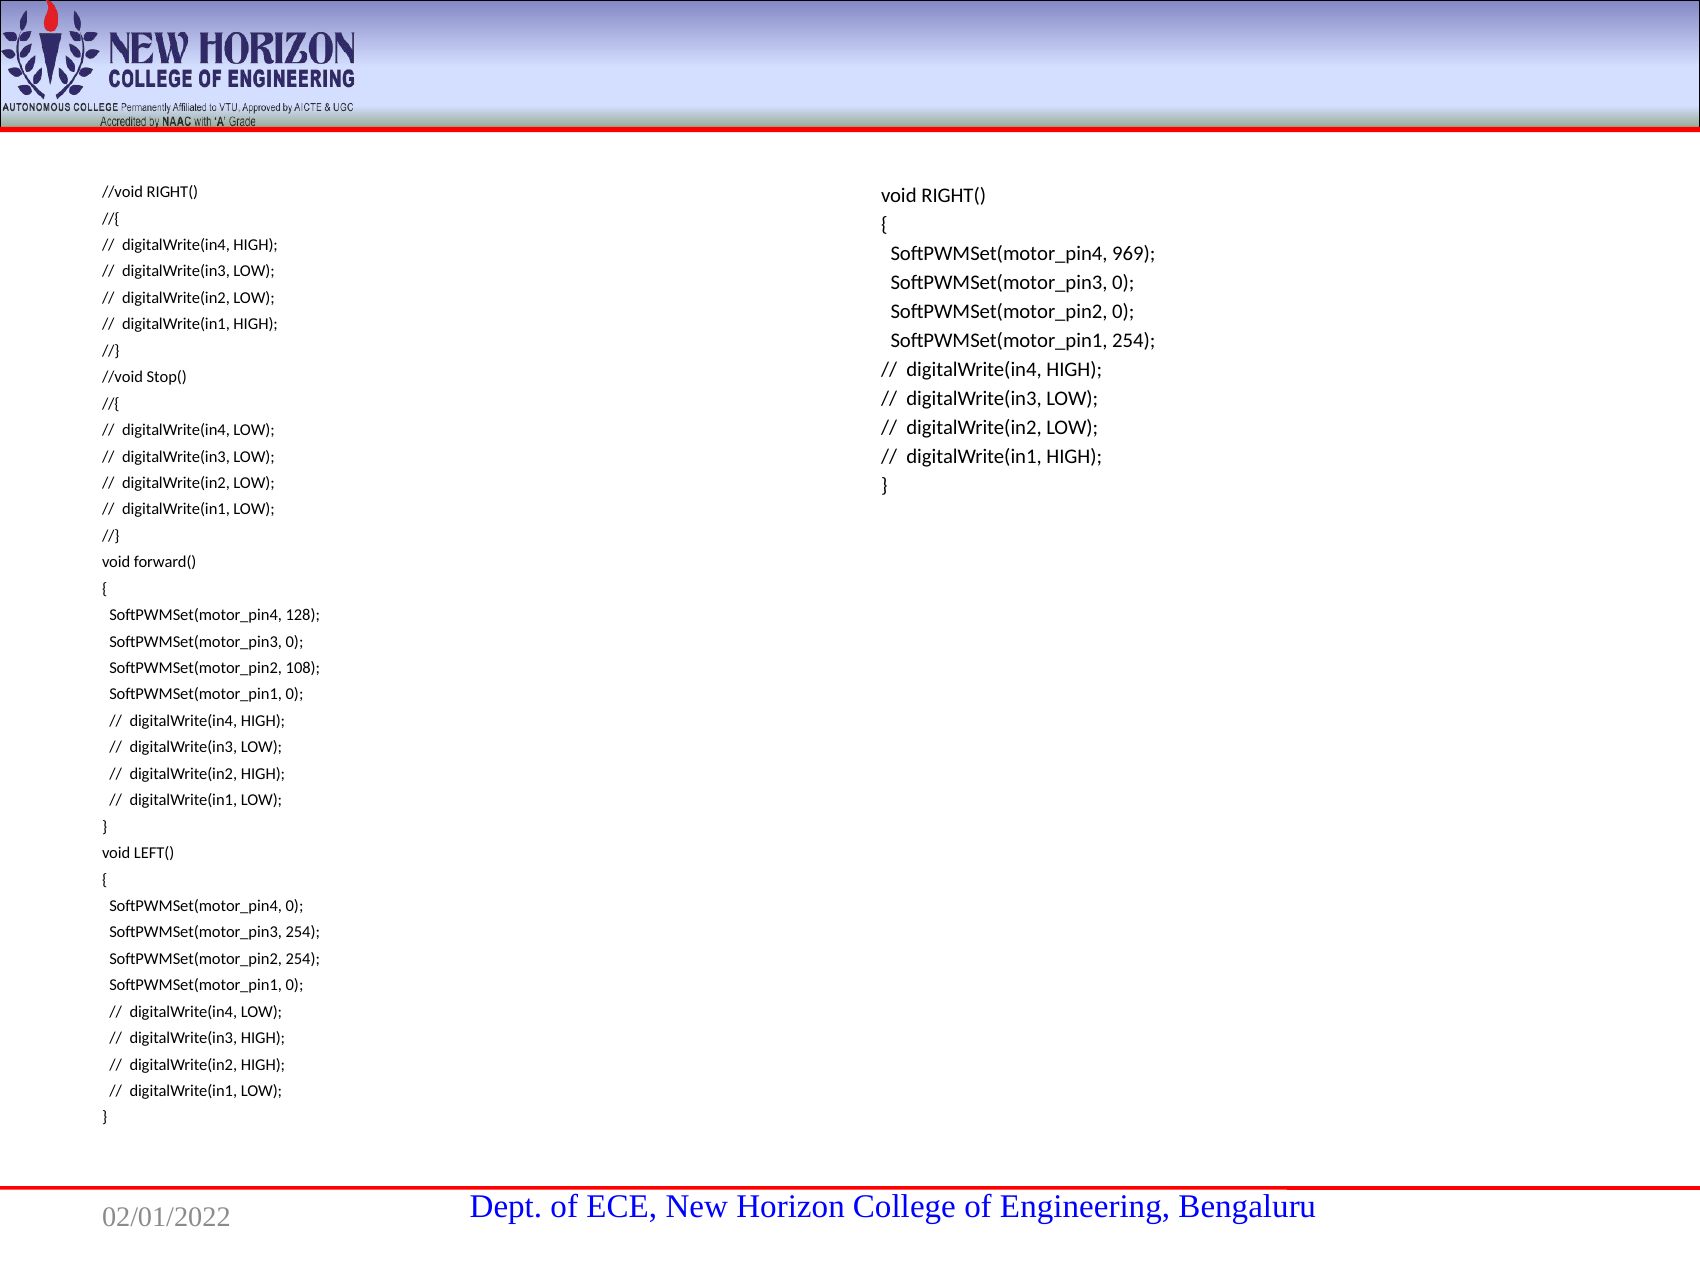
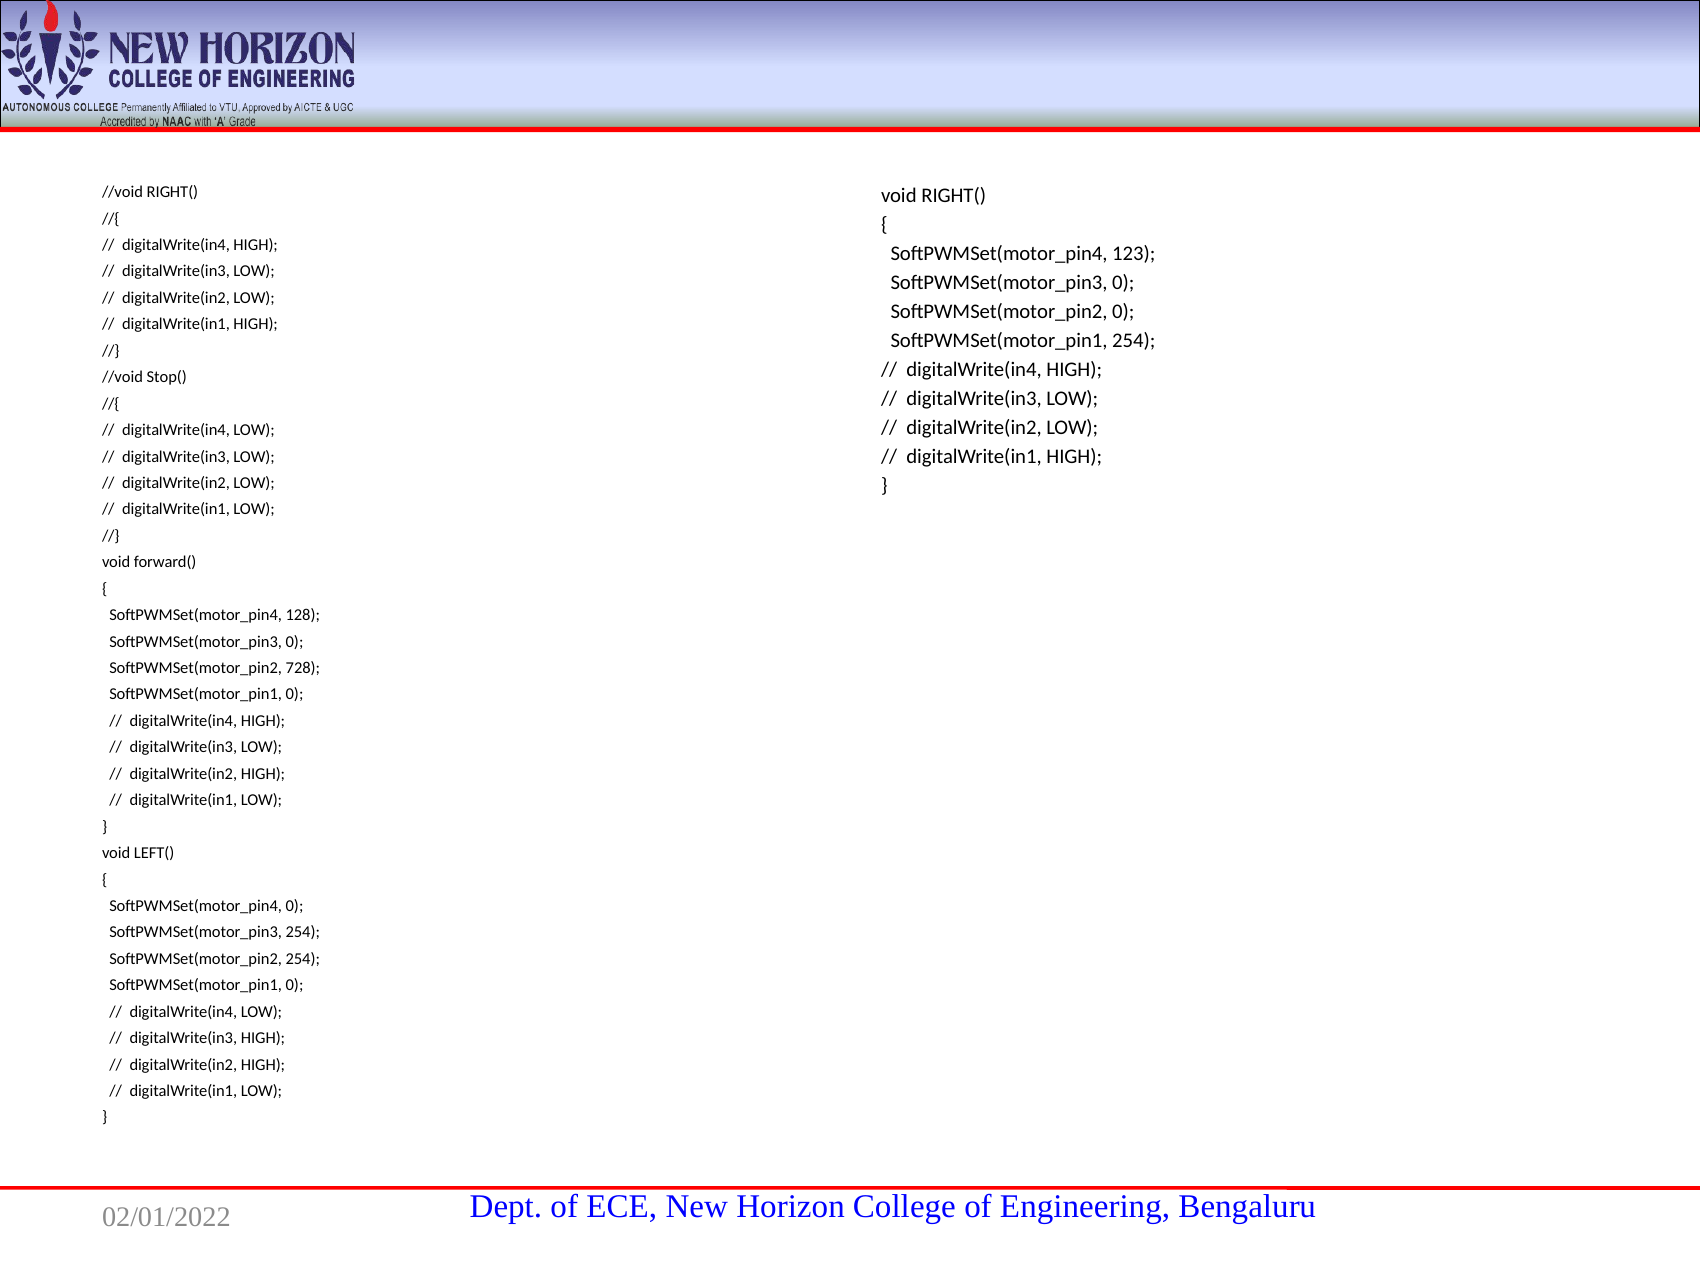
969: 969 -> 123 (1134, 254)
108: 108 -> 728 (303, 668)
